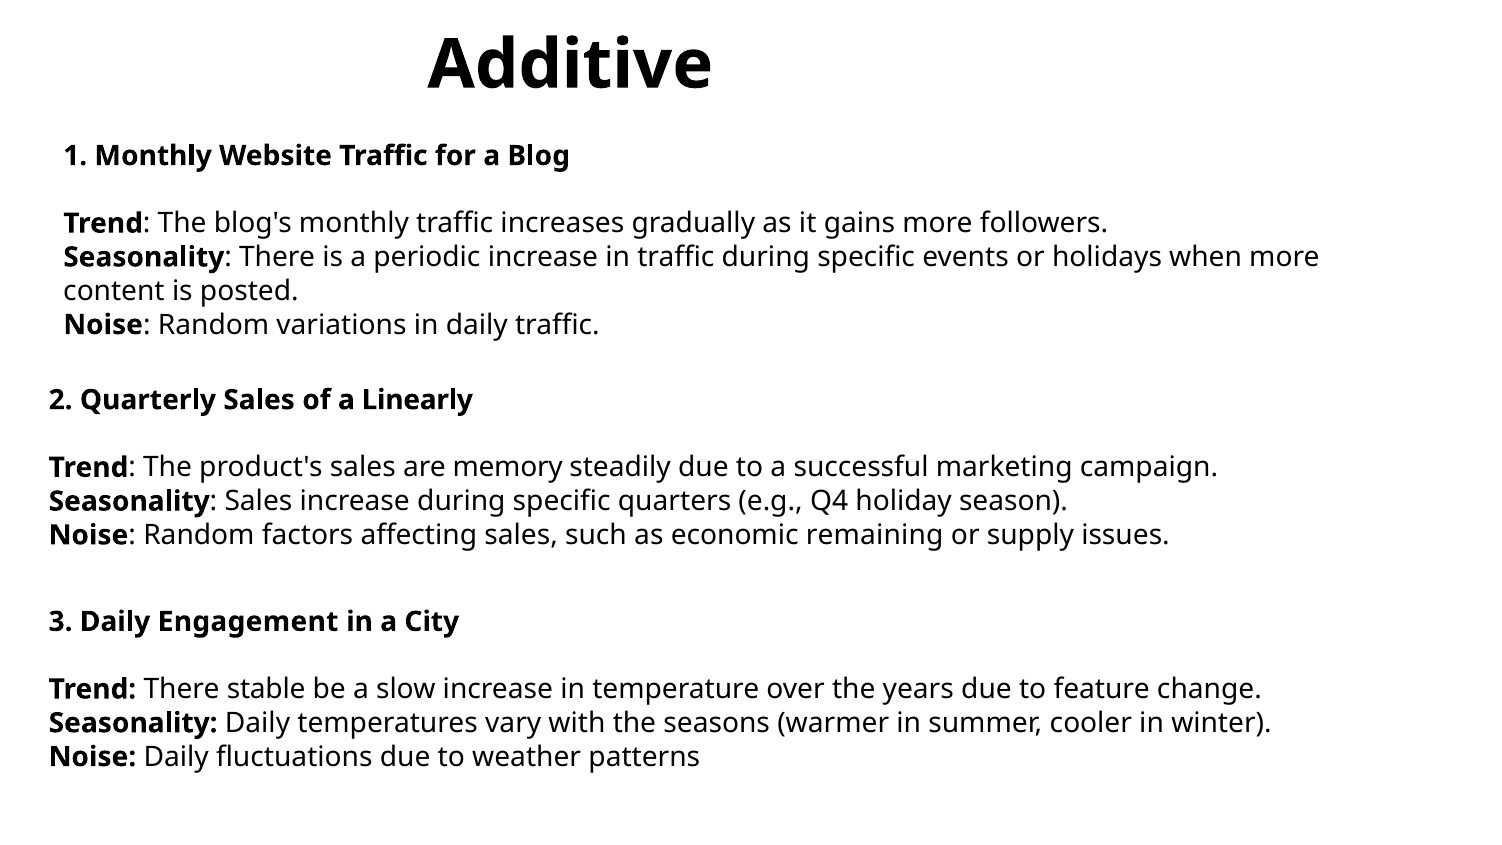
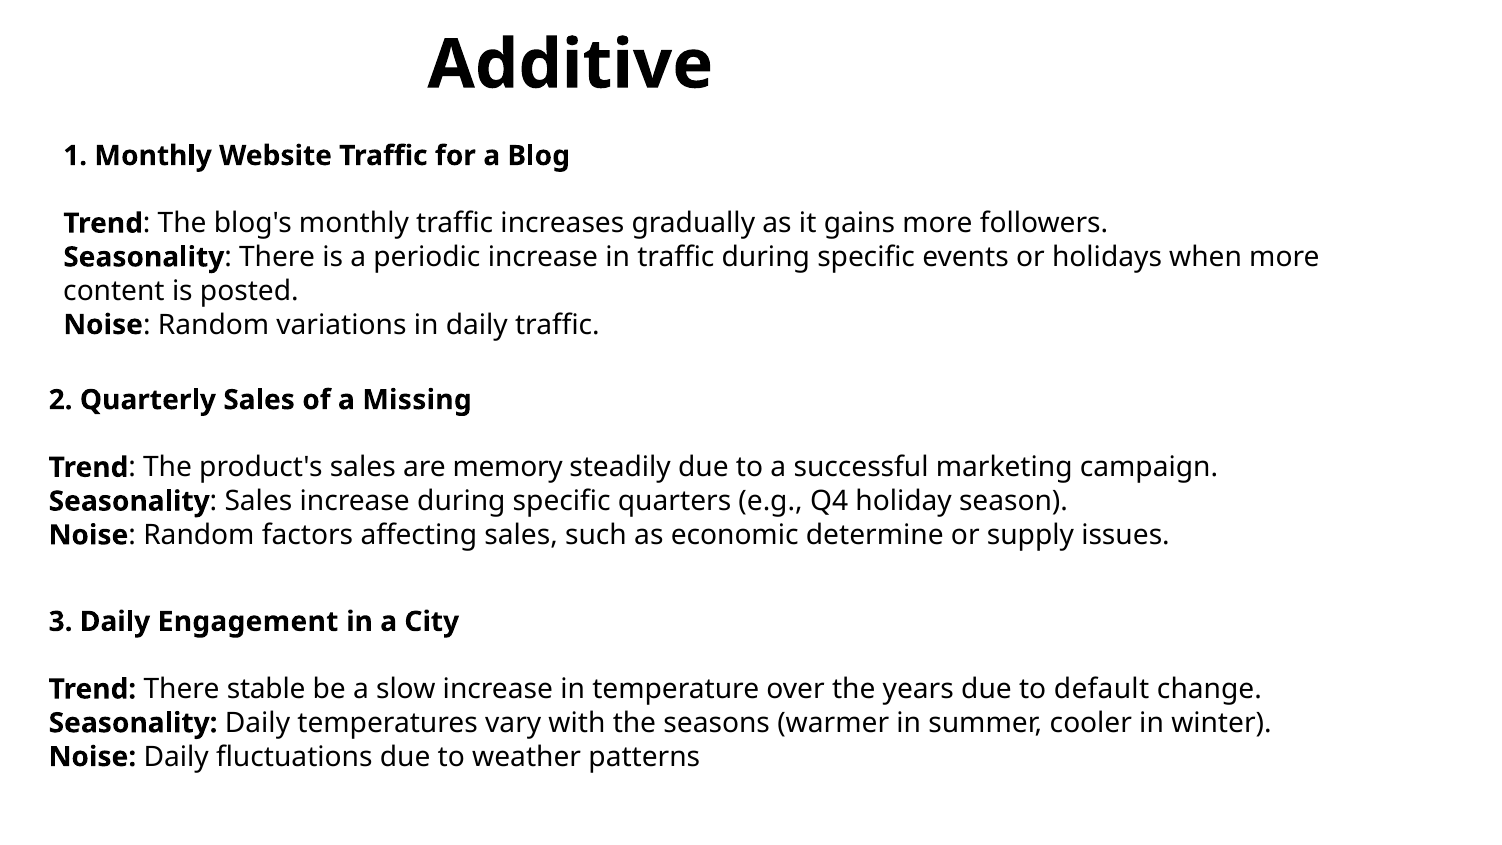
Linearly: Linearly -> Missing (417, 400)
remaining: remaining -> determine (875, 535)
feature: feature -> default (1102, 689)
